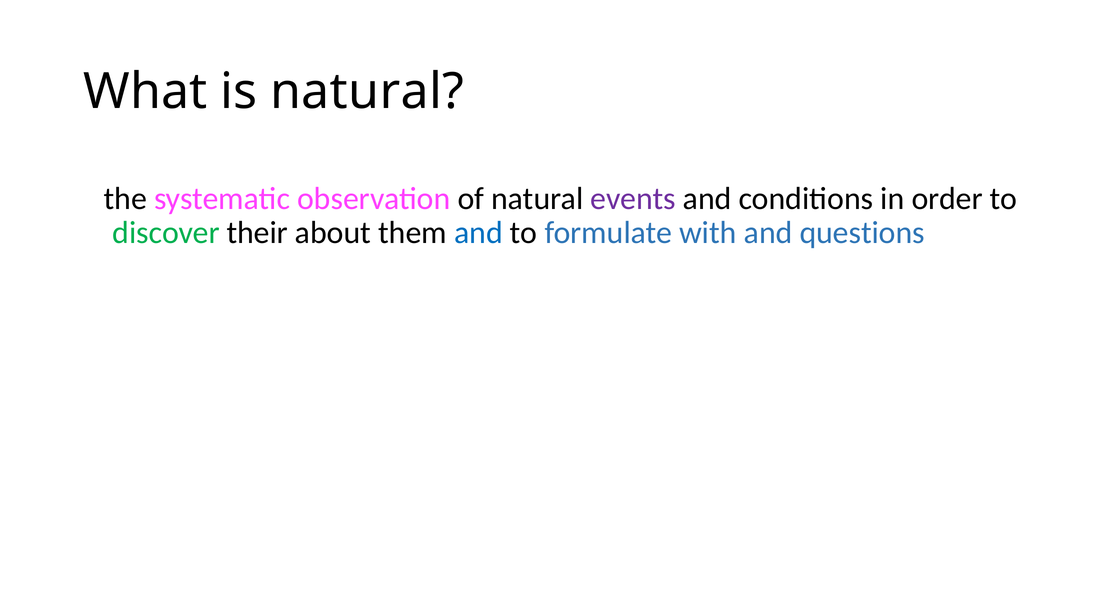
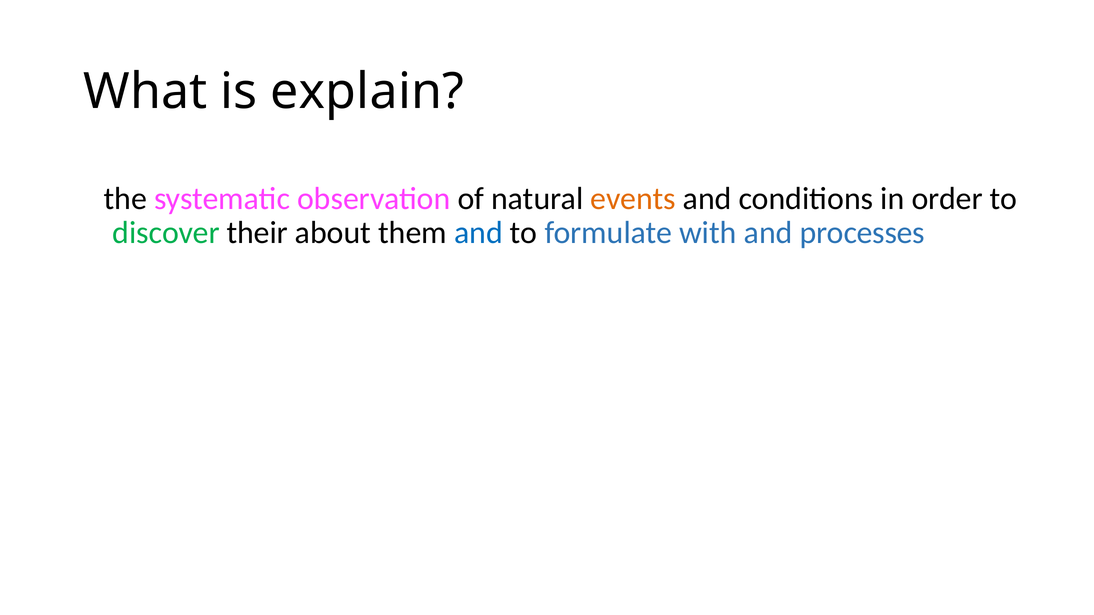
is natural: natural -> explain (367, 92)
events colour: purple -> orange (633, 199)
questions: questions -> processes (862, 233)
